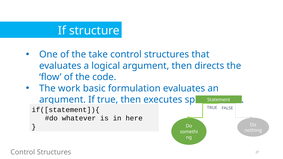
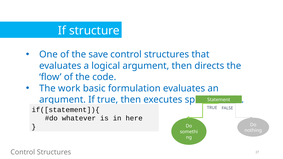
take: take -> save (98, 55)
